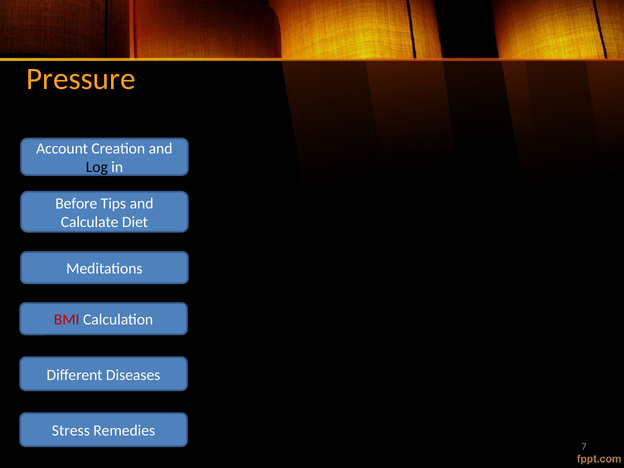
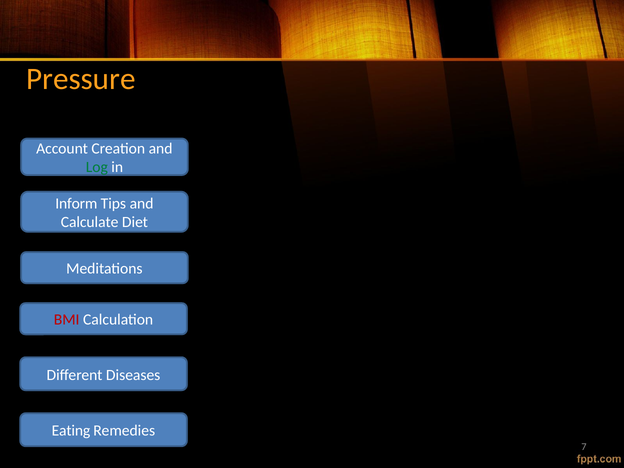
Log colour: black -> green (97, 167)
Before: Before -> Inform (76, 203)
Stress: Stress -> Eating (71, 431)
